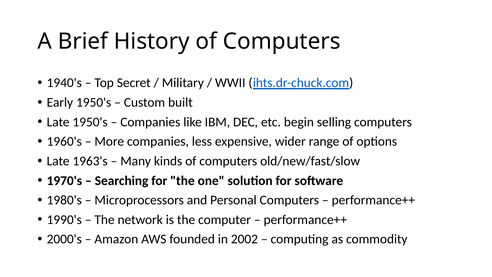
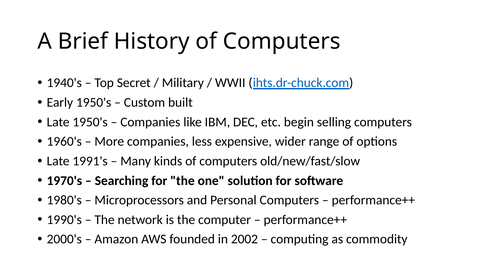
1963's: 1963's -> 1991's (90, 161)
